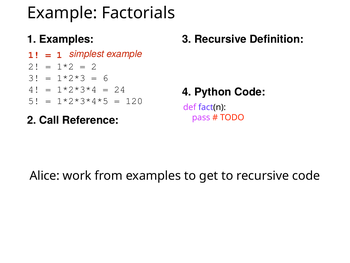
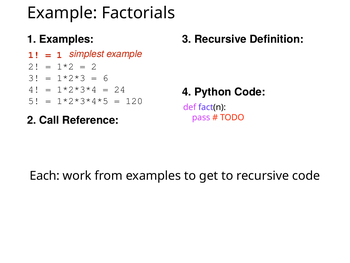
Alice: Alice -> Each (45, 175)
